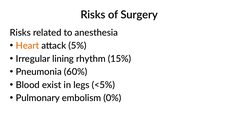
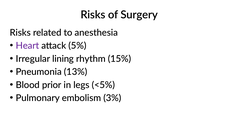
Heart colour: orange -> purple (27, 46)
60%: 60% -> 13% (76, 72)
exist: exist -> prior (52, 85)
0%: 0% -> 3% (112, 98)
